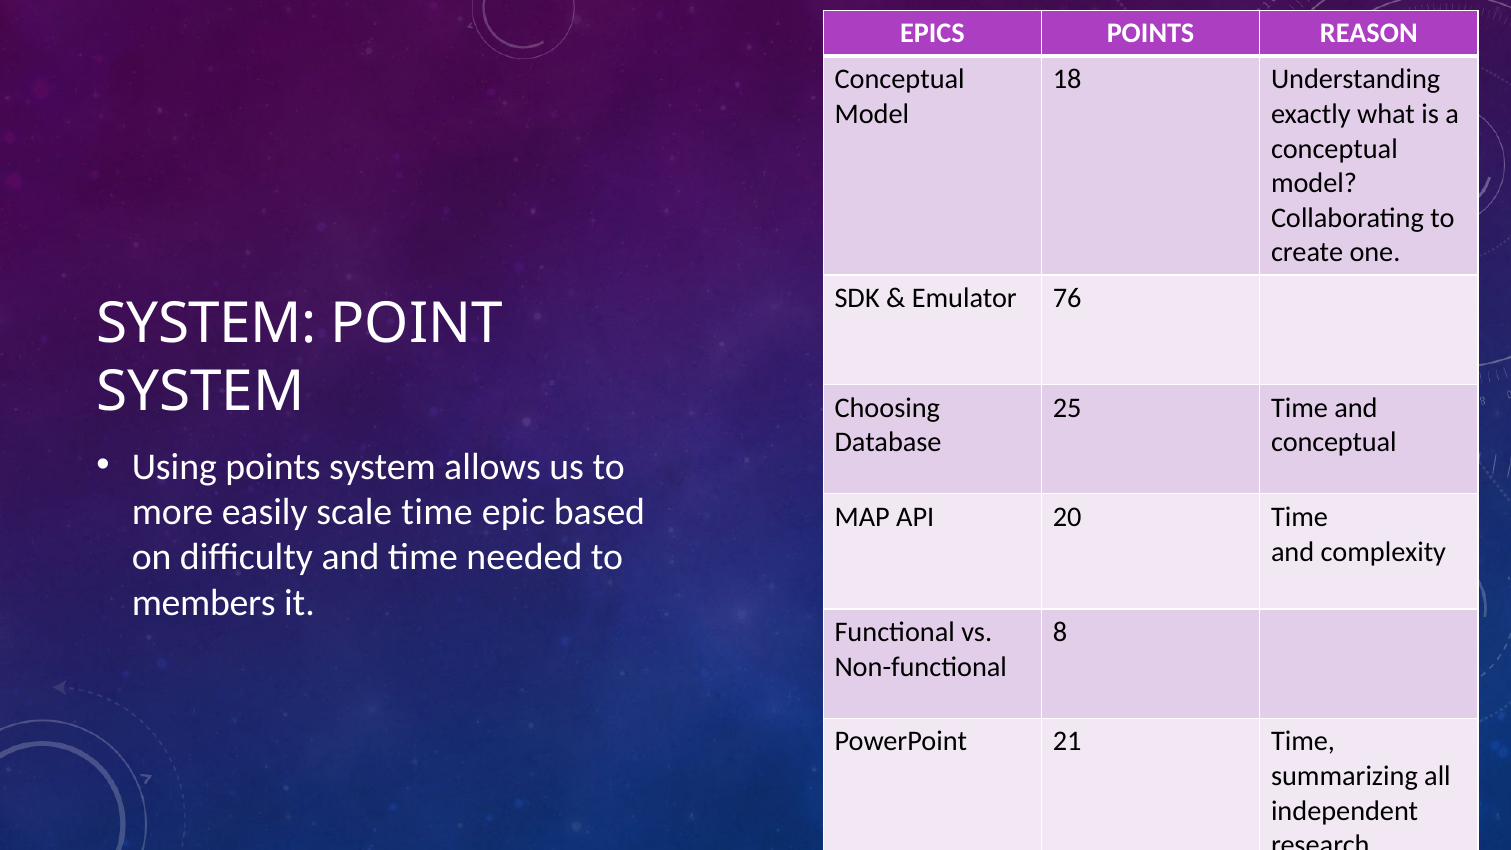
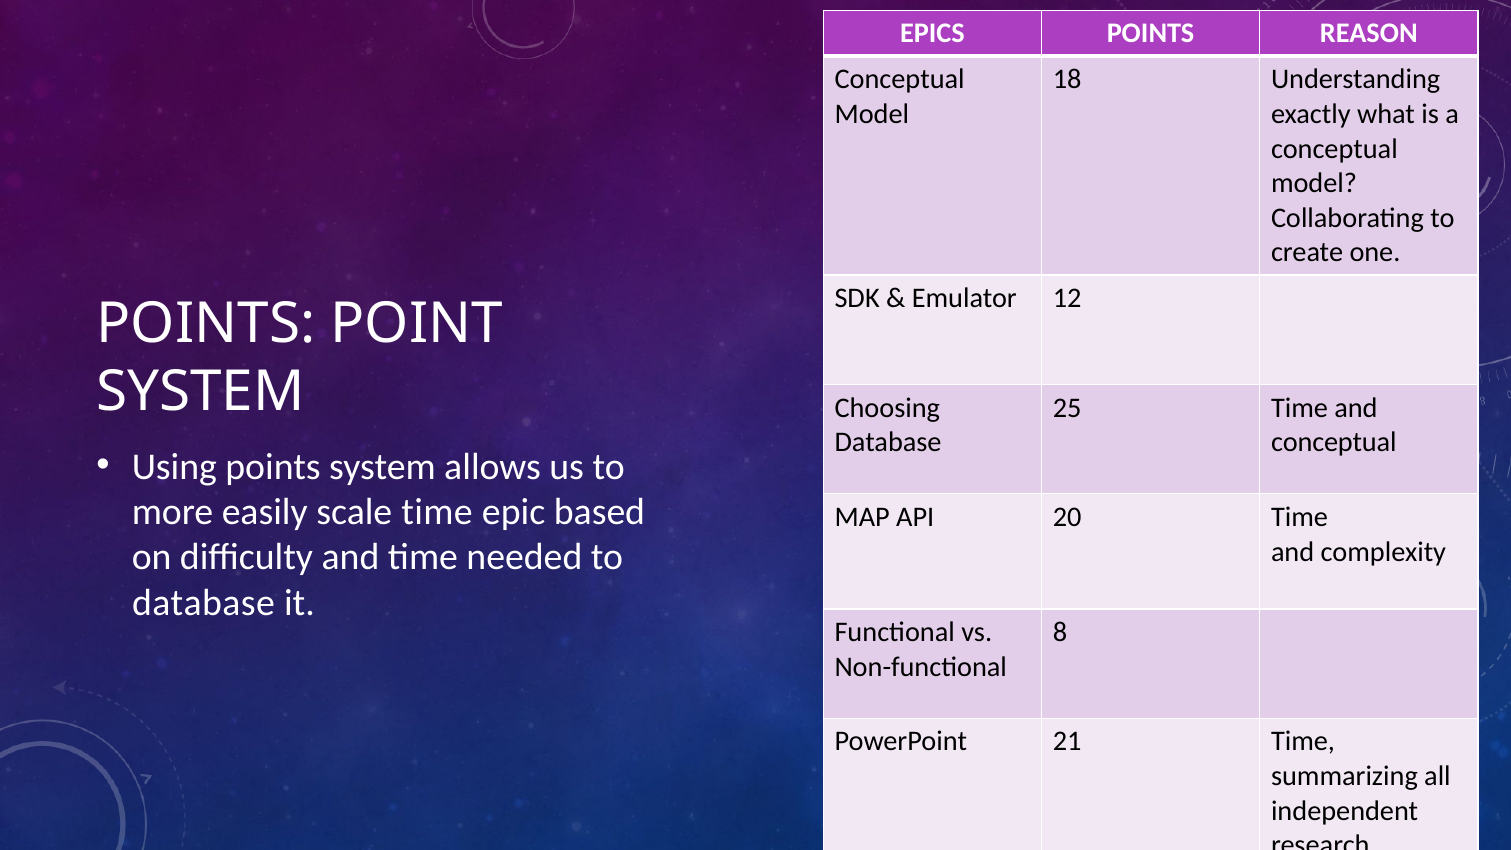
76: 76 -> 12 (1067, 298)
SYSTEM: SYSTEM -> POINTS (206, 323)
members: members -> database (203, 603)
